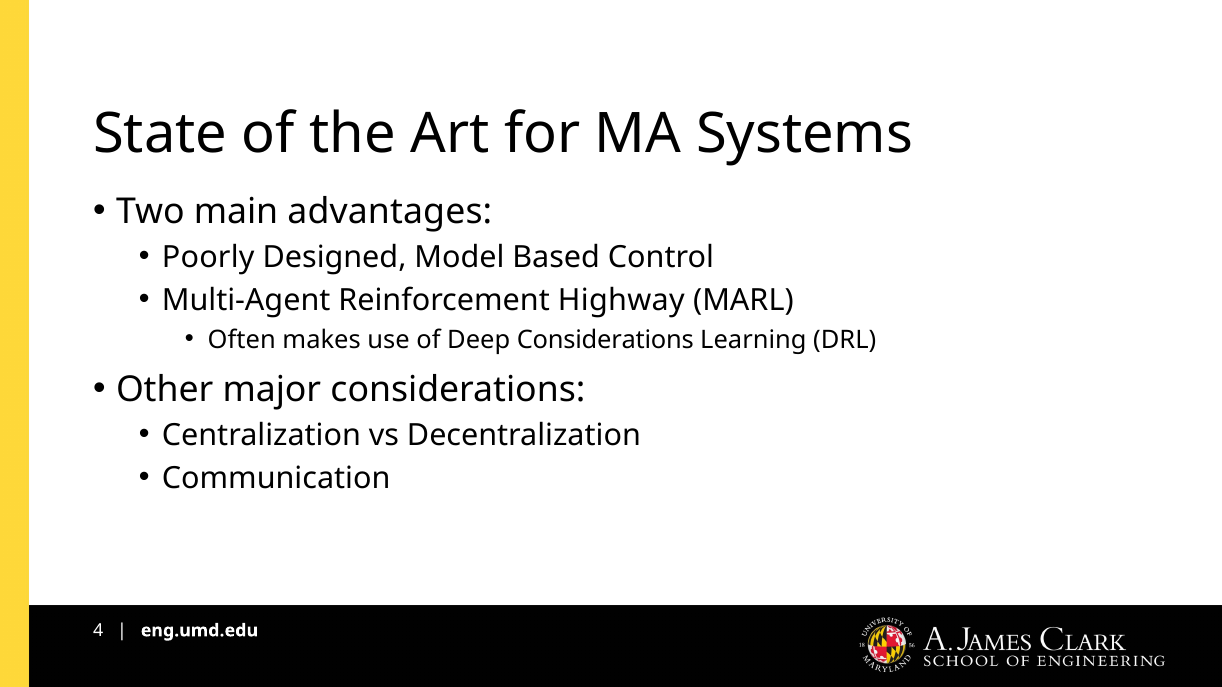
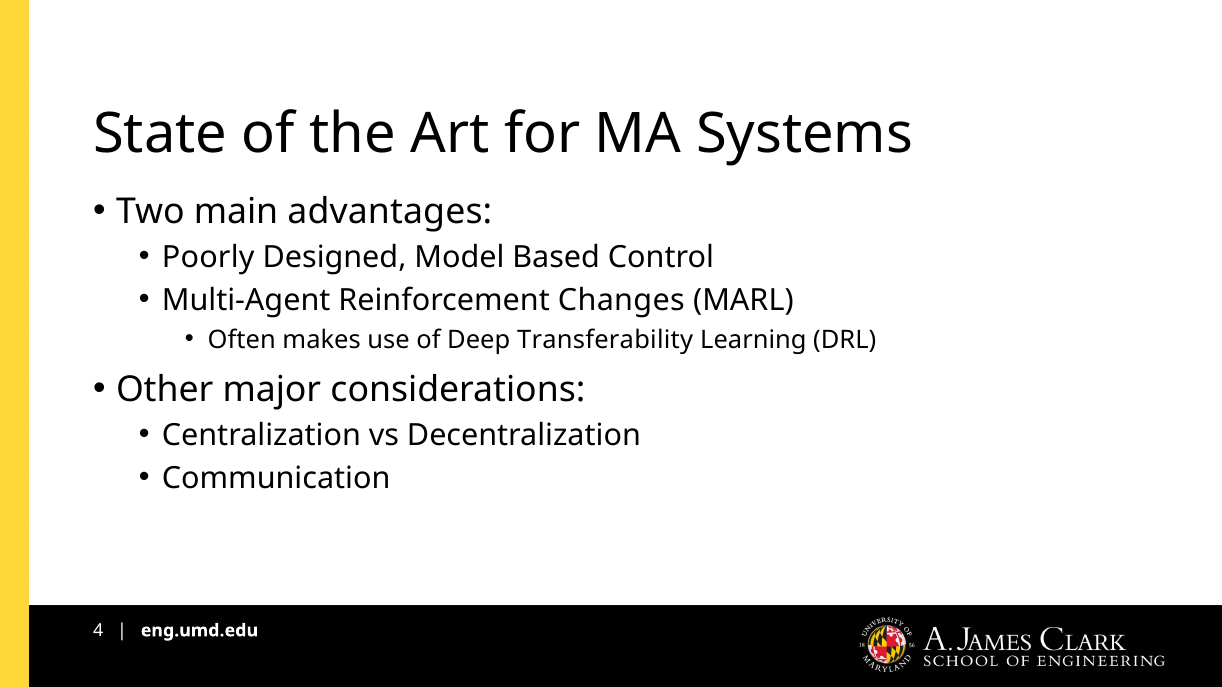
Highway: Highway -> Changes (621, 300)
Deep Considerations: Considerations -> Transferability (605, 340)
